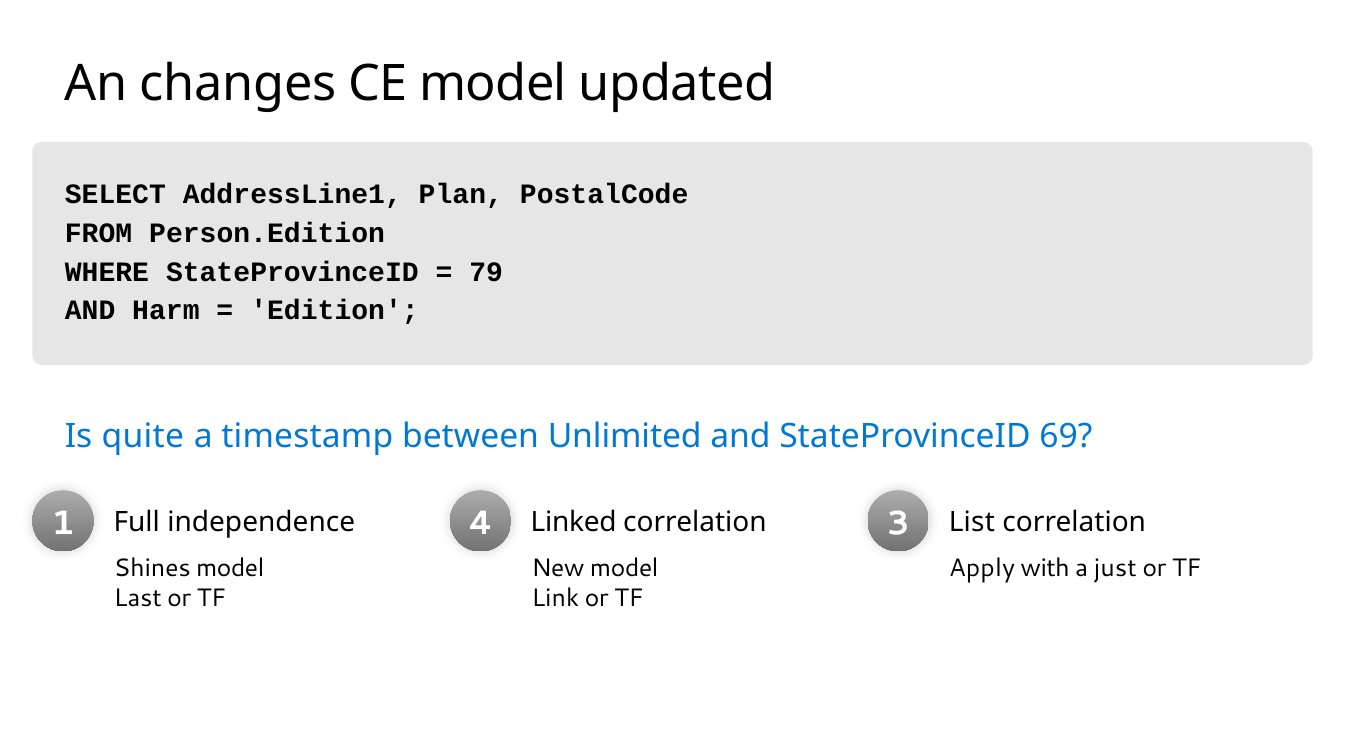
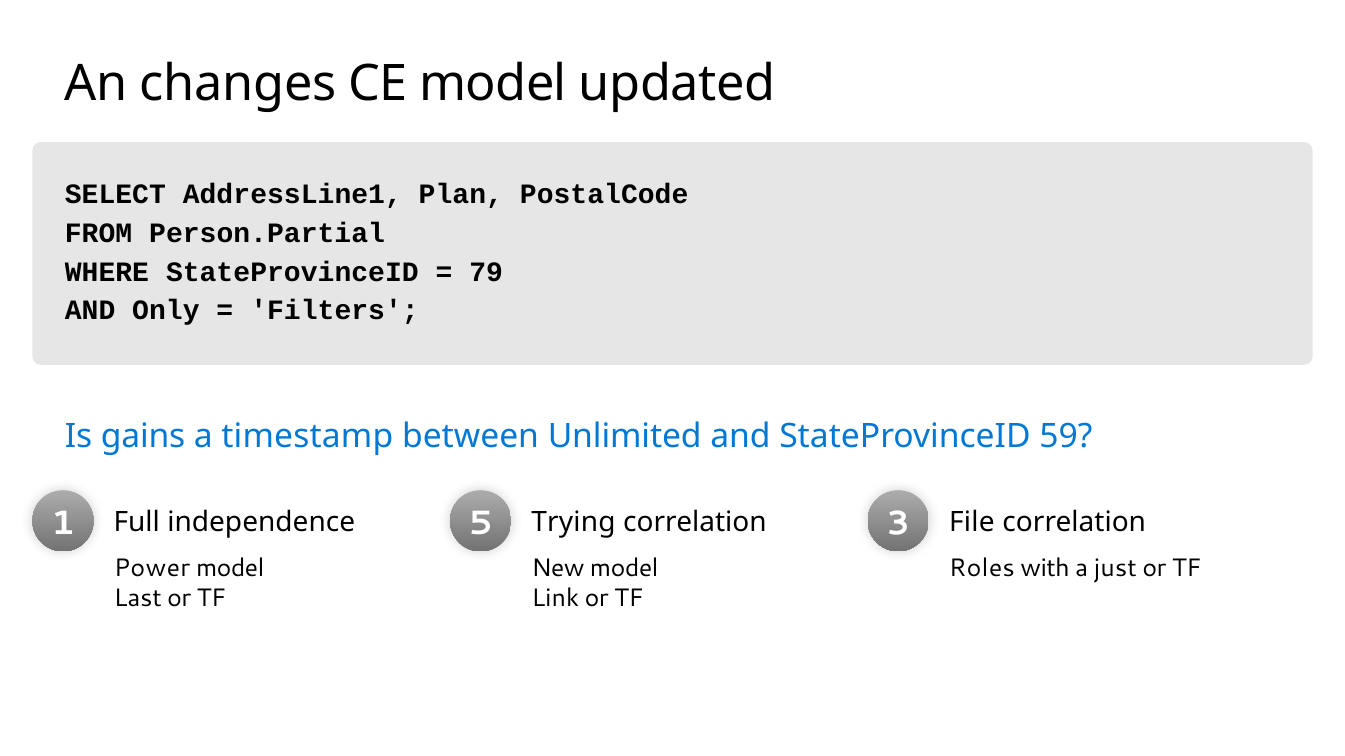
Person.Edition: Person.Edition -> Person.Partial (267, 234)
Harm: Harm -> Only (166, 311)
Edition: Edition -> Filters (335, 311)
quite: quite -> gains (143, 437)
69: 69 -> 59 (1066, 437)
4: 4 -> 5 (481, 523)
Linked: Linked -> Trying (573, 523)
List: List -> File (972, 523)
Shines: Shines -> Power (152, 569)
Apply: Apply -> Roles (982, 569)
